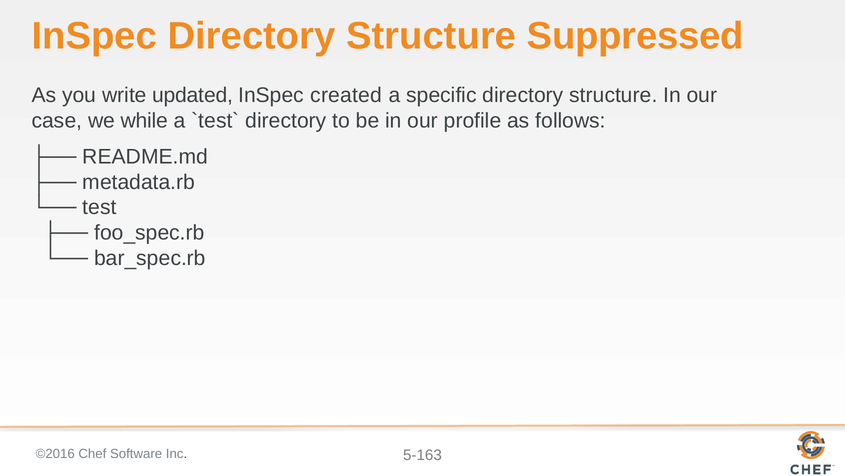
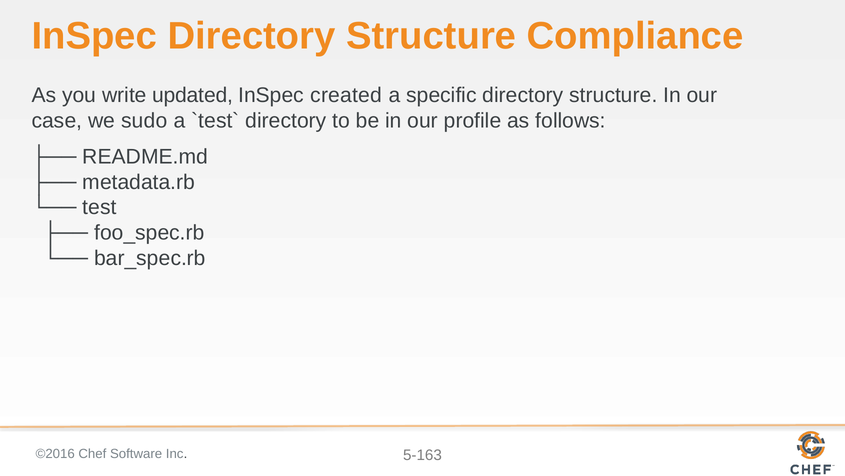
Suppressed: Suppressed -> Compliance (635, 36)
while: while -> sudo (144, 121)
